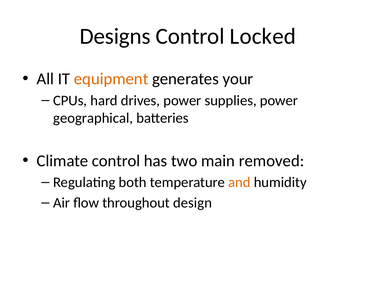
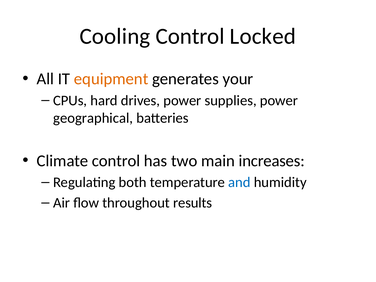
Designs: Designs -> Cooling (115, 36)
removed: removed -> increases (272, 161)
and colour: orange -> blue (239, 182)
design: design -> results (193, 203)
